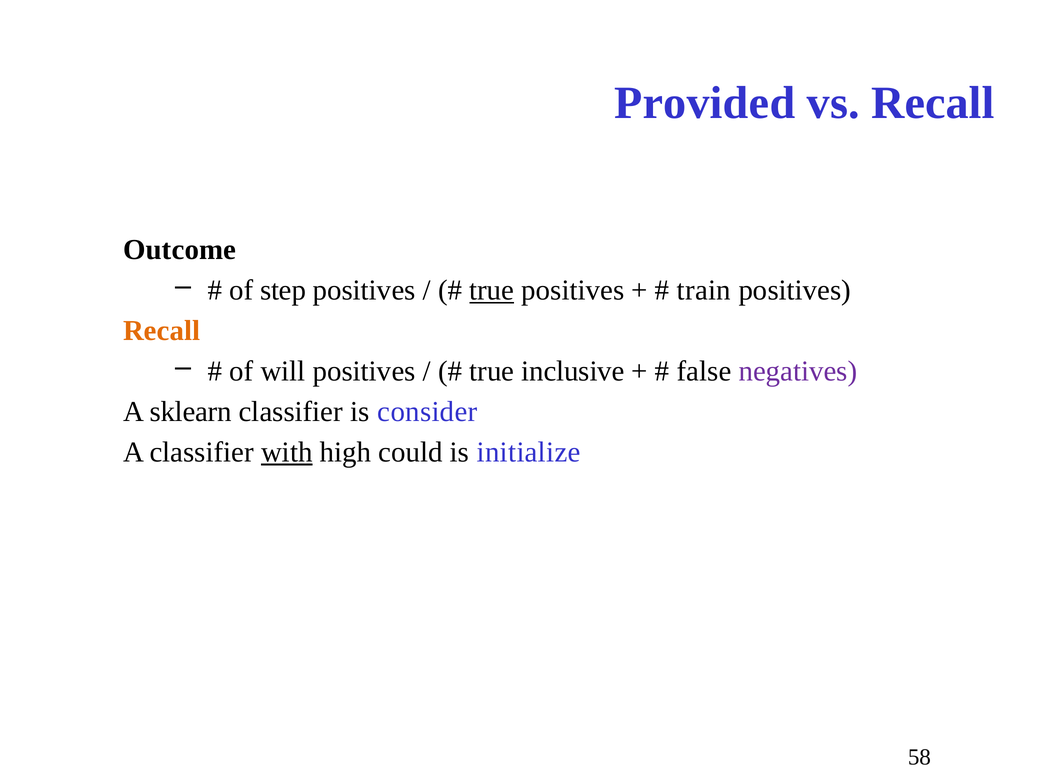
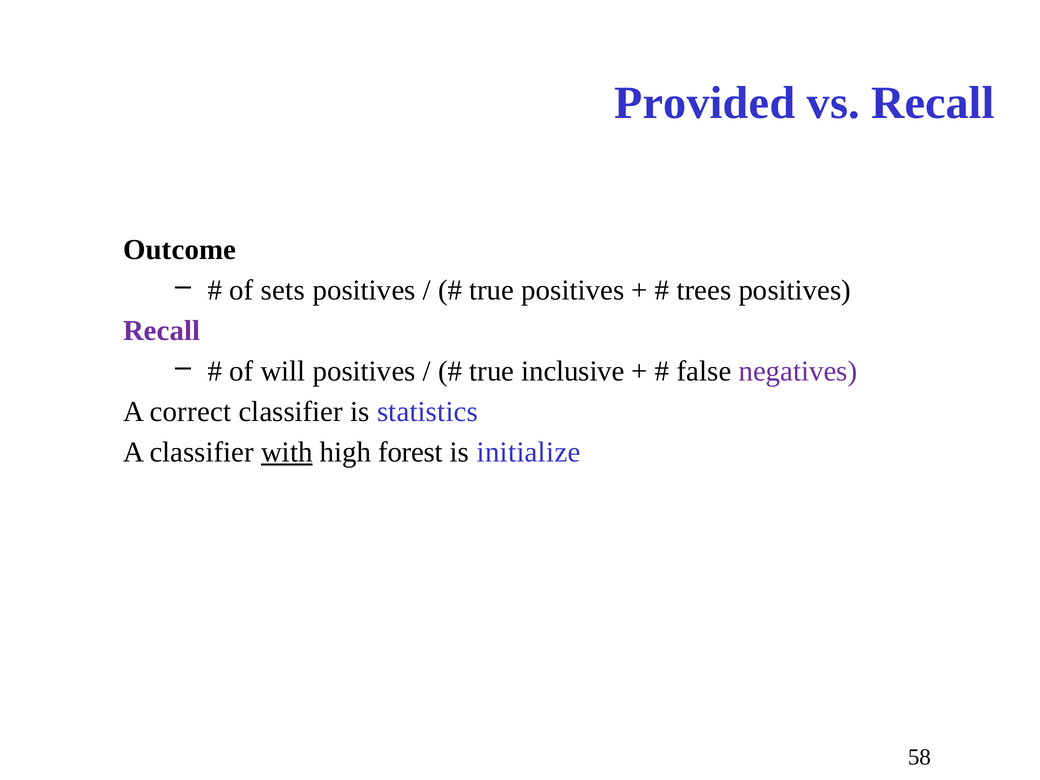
step: step -> sets (283, 290)
true underline: present -> none (492, 290)
train: train -> trees (704, 290)
Recall colour: orange -> purple (162, 331)
sklearn: sklearn -> correct (190, 412)
consider: consider -> statistics (427, 412)
could: could -> forest (411, 452)
